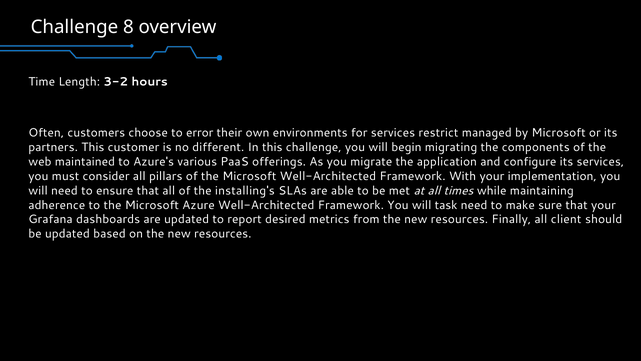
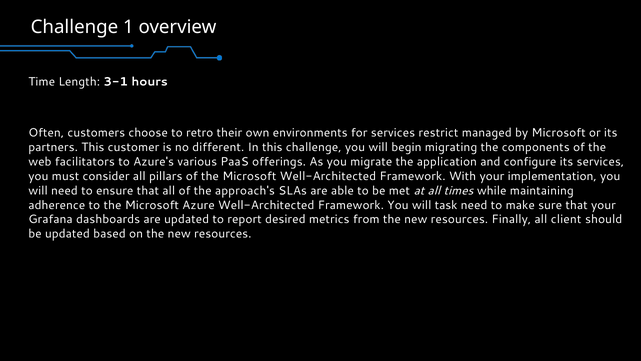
8: 8 -> 1 (128, 27)
3-2: 3-2 -> 3-1 (116, 82)
error: error -> retro (200, 133)
maintained: maintained -> facilitators (85, 162)
installing's: installing's -> approach's (245, 190)
